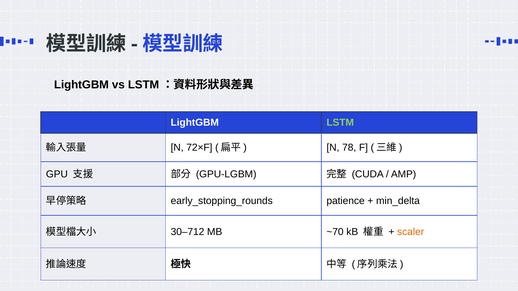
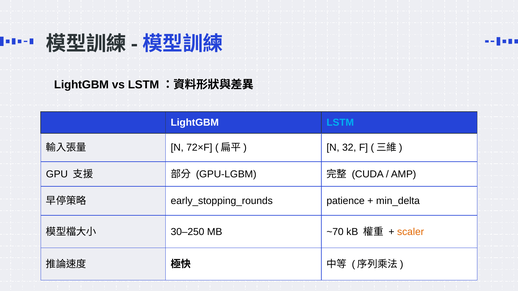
LSTM colour: light green -> light blue (340, 123)
78: 78 -> 32 (349, 148)
30–712: 30–712 -> 30–250 (188, 232)
